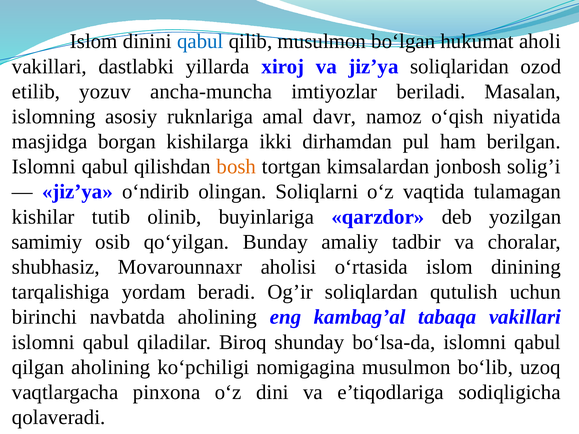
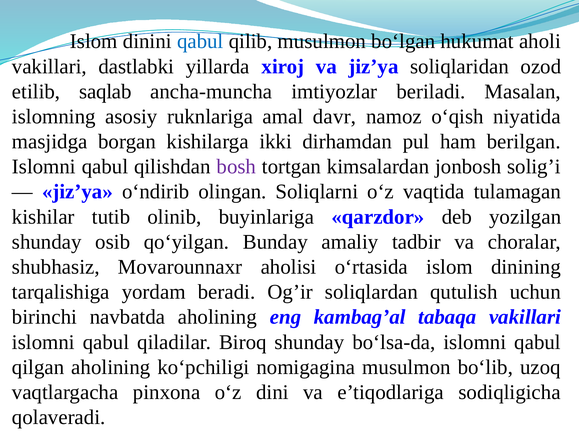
yozuv: yozuv -> saqlab (105, 92)
bosh colour: orange -> purple (236, 167)
samimiy: samimiy -> shunday (47, 242)
